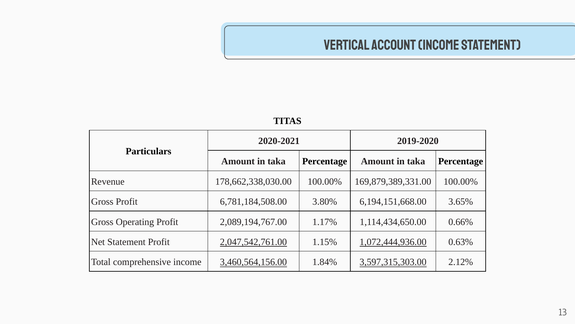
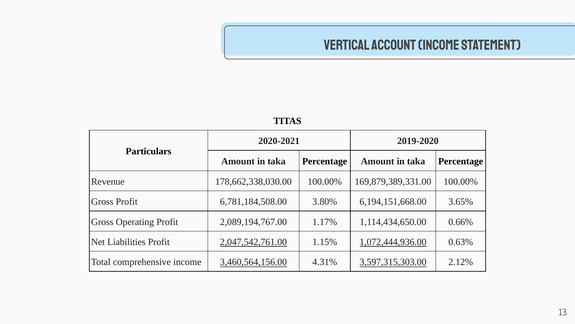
Net Statement: Statement -> Liabilities (126, 242)
1.84%: 1.84% -> 4.31% (325, 262)
